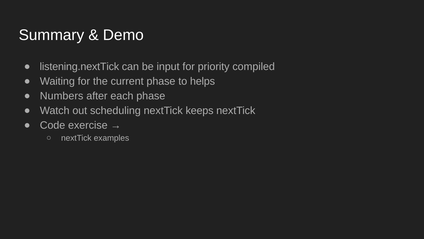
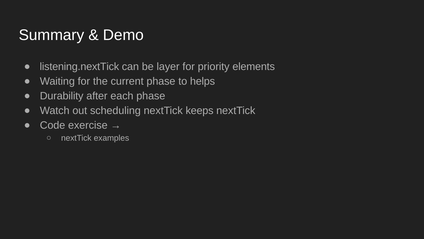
input: input -> layer (168, 67)
compiled: compiled -> elements (254, 67)
Numbers: Numbers -> Durability (62, 96)
